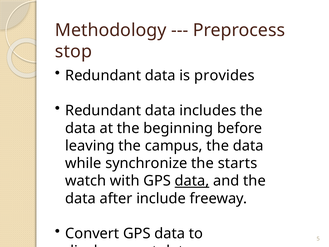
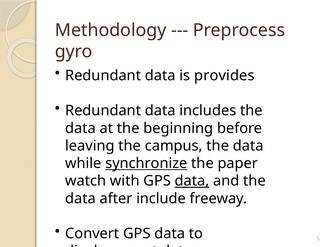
stop: stop -> gyro (74, 52)
synchronize underline: none -> present (146, 163)
starts: starts -> paper (238, 163)
